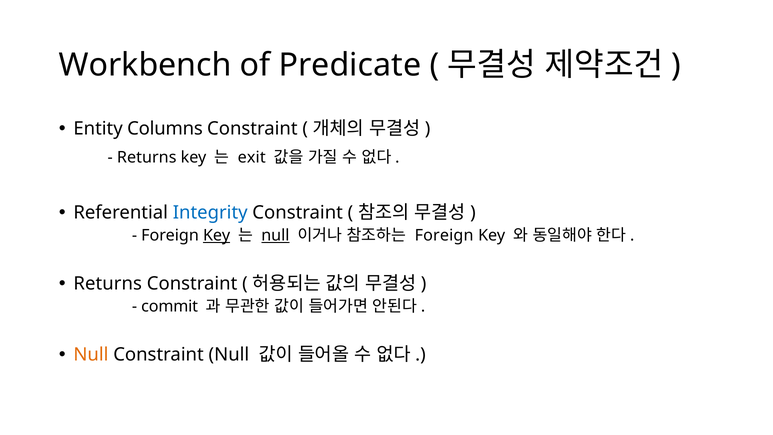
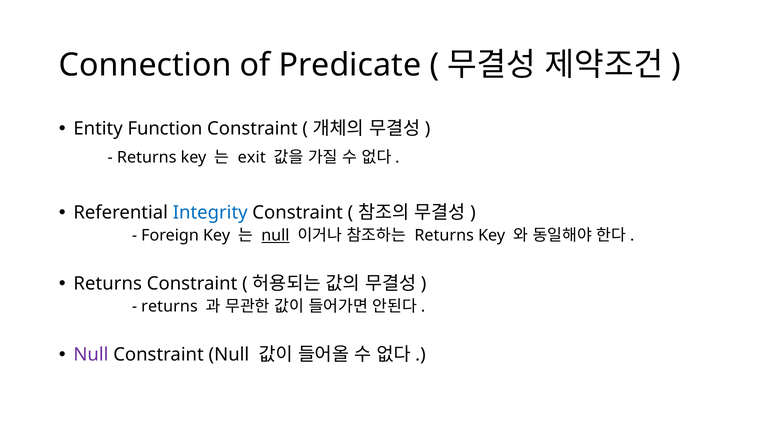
Workbench: Workbench -> Connection (145, 65)
Columns: Columns -> Function (165, 129)
Key underline: present -> none (217, 235)
Foreign: Foreign -> Returns (444, 235)
commit: commit -> returns (170, 306)
Null colour: orange -> purple (91, 354)
